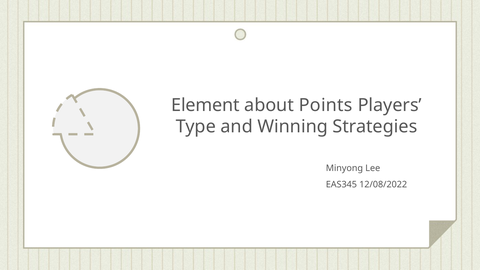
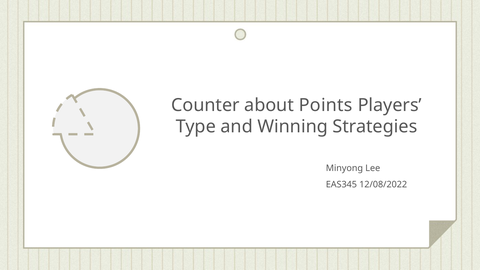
Element: Element -> Counter (205, 105)
